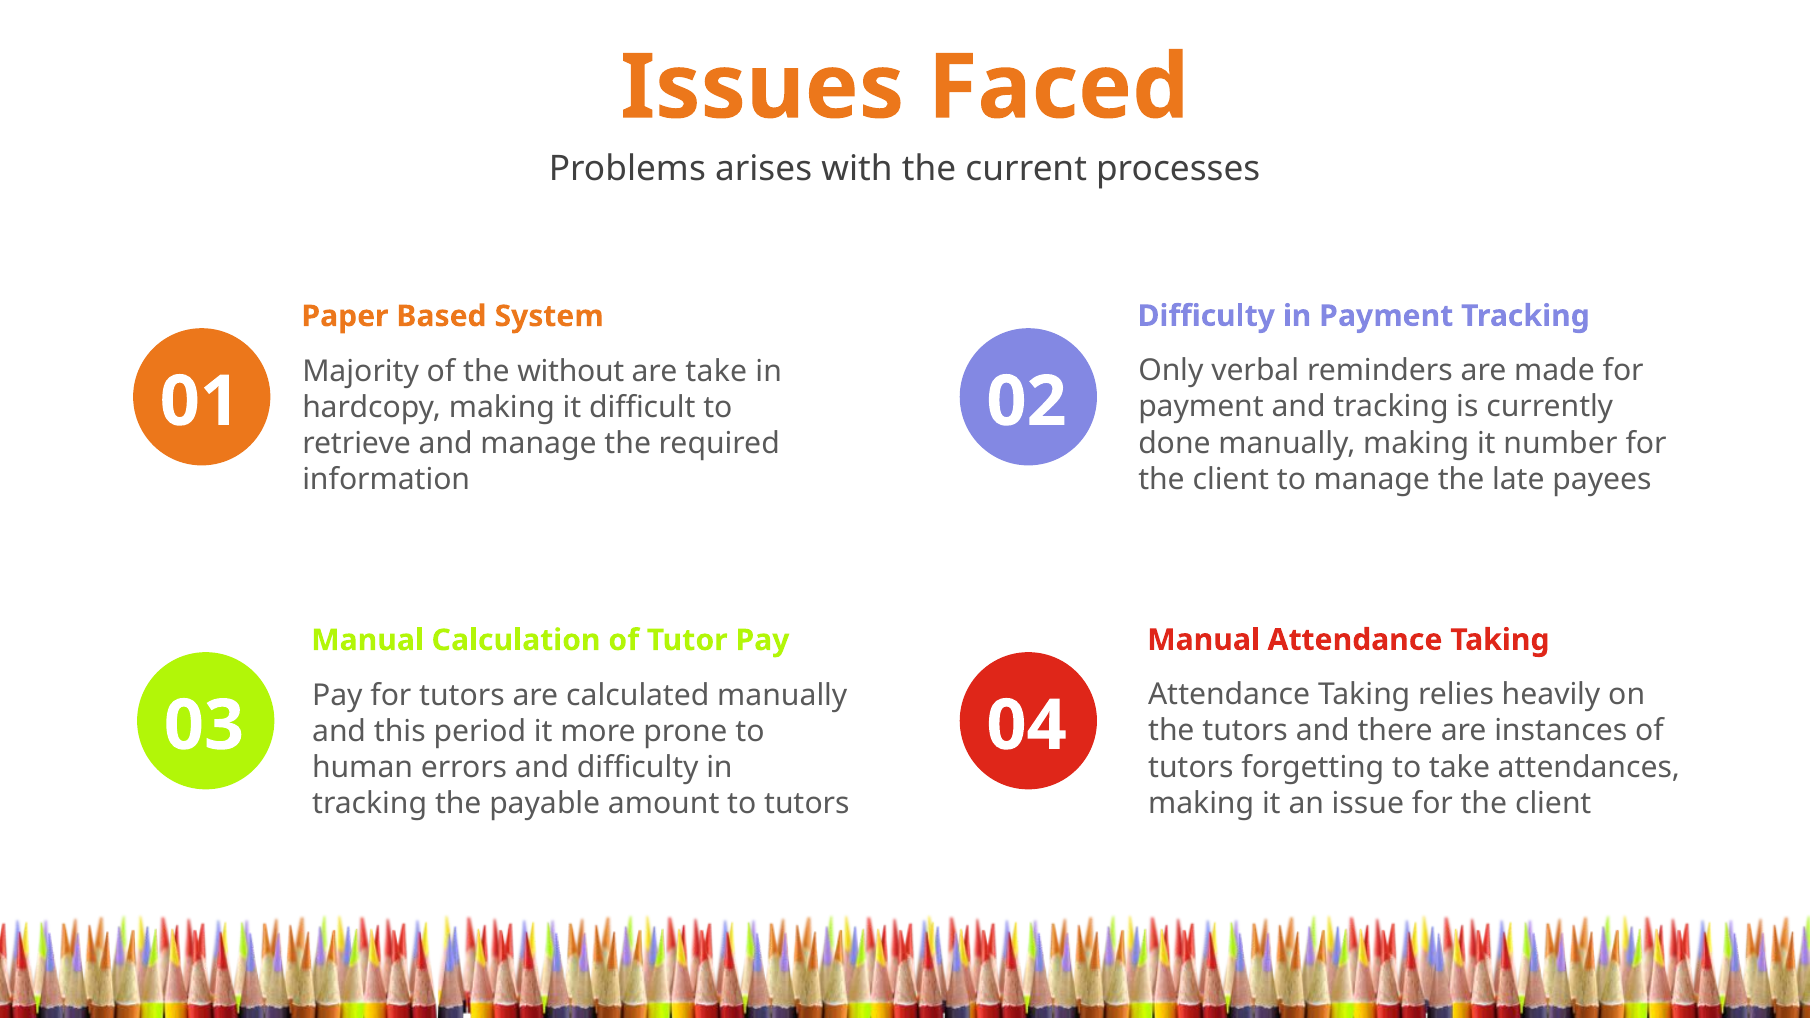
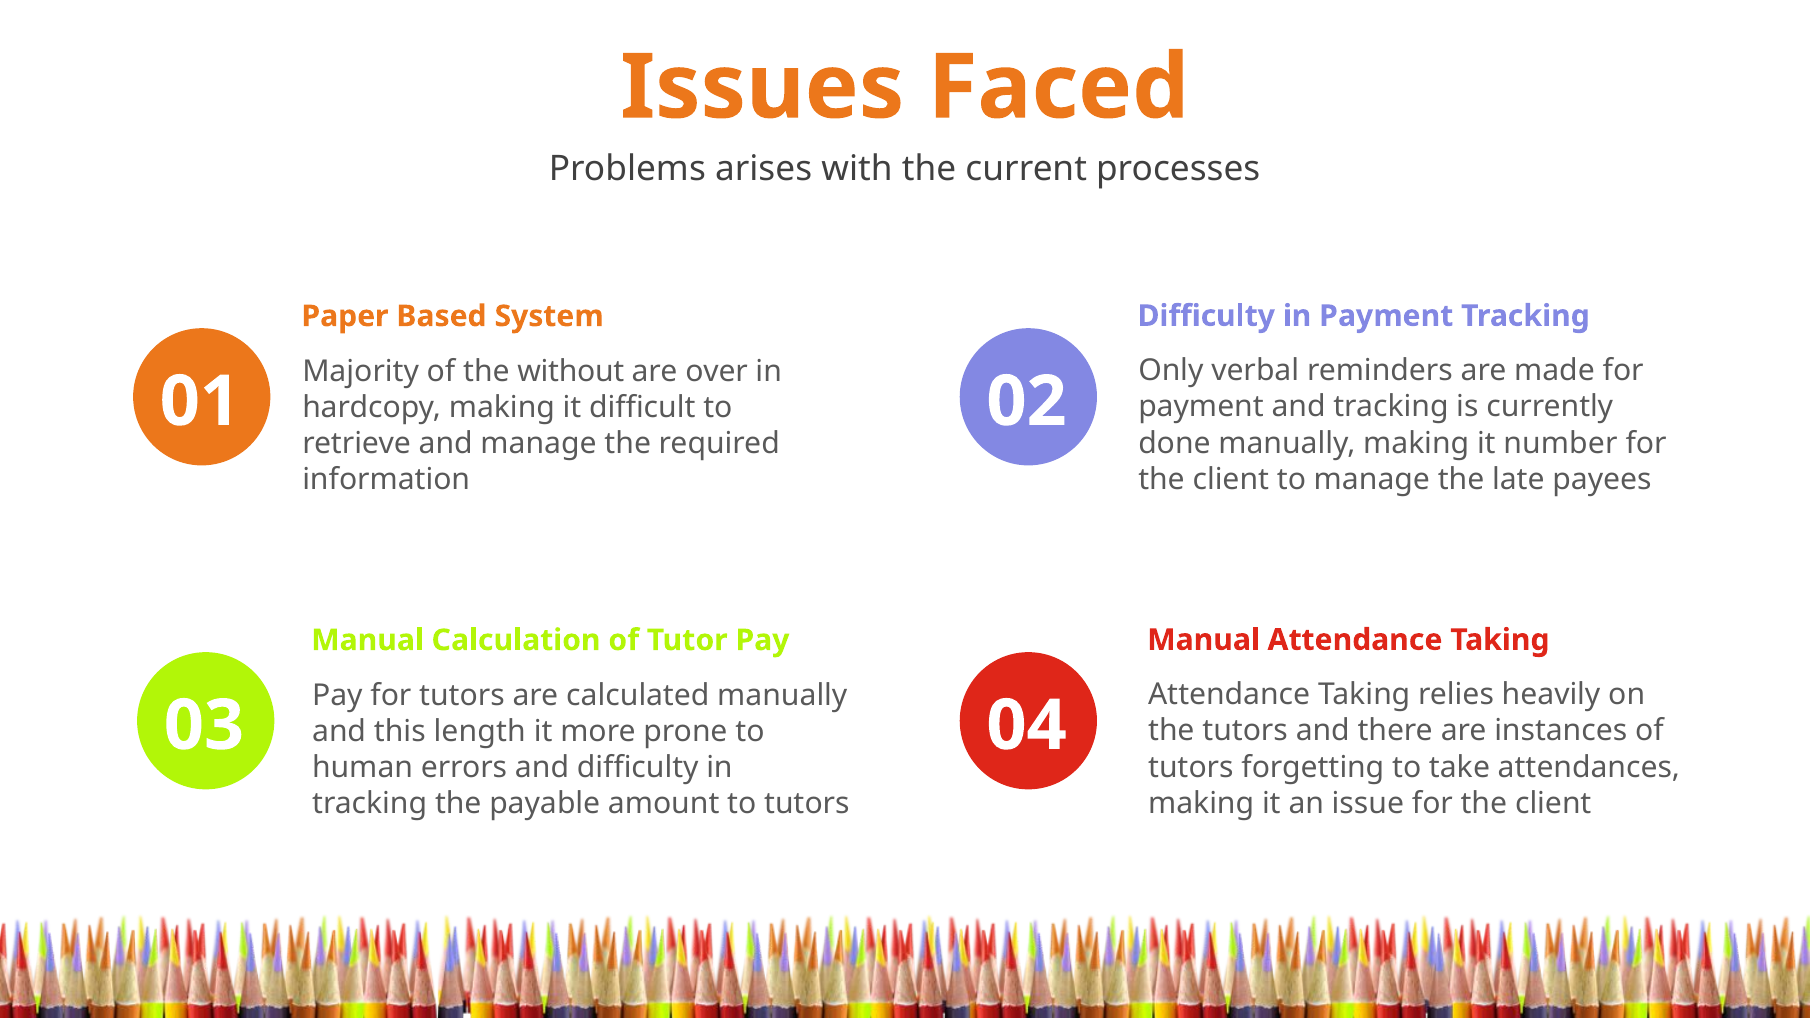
are take: take -> over (717, 371)
period: period -> length (480, 731)
